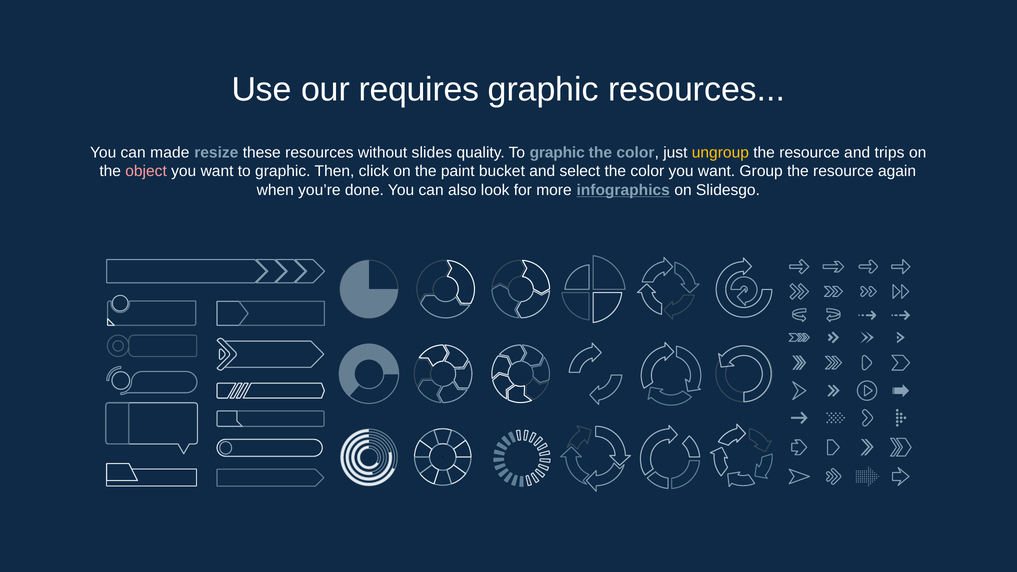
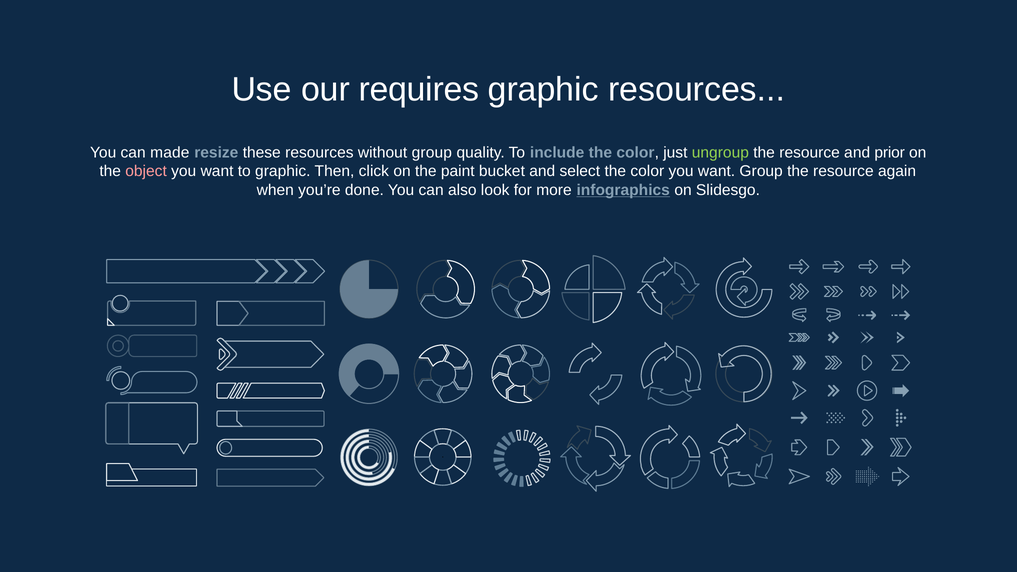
without slides: slides -> group (432, 153)
quality To graphic: graphic -> include (557, 153)
ungroup colour: yellow -> light green (720, 153)
trips: trips -> prior (890, 153)
